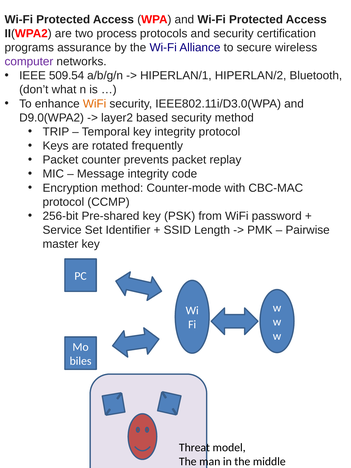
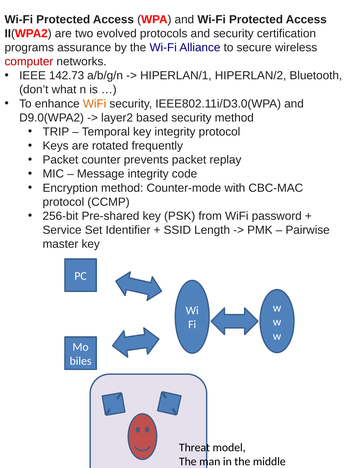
process: process -> evolved (117, 33)
computer colour: purple -> red (29, 62)
509.54: 509.54 -> 142.73 (67, 76)
